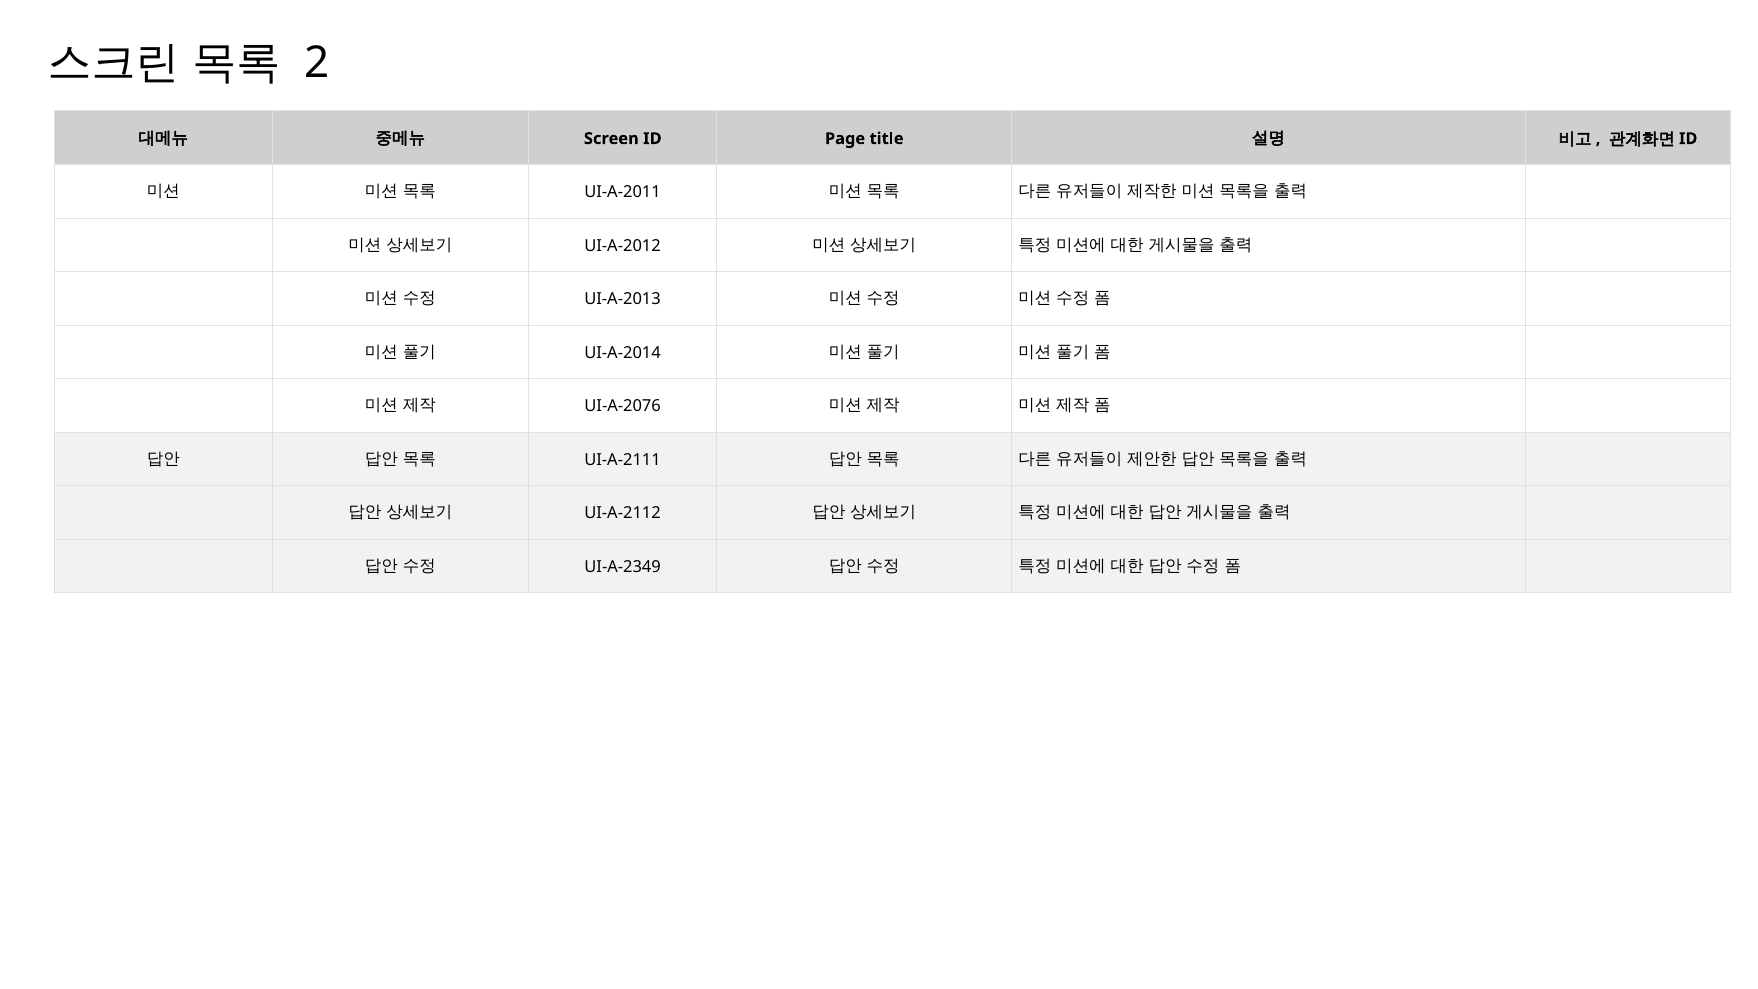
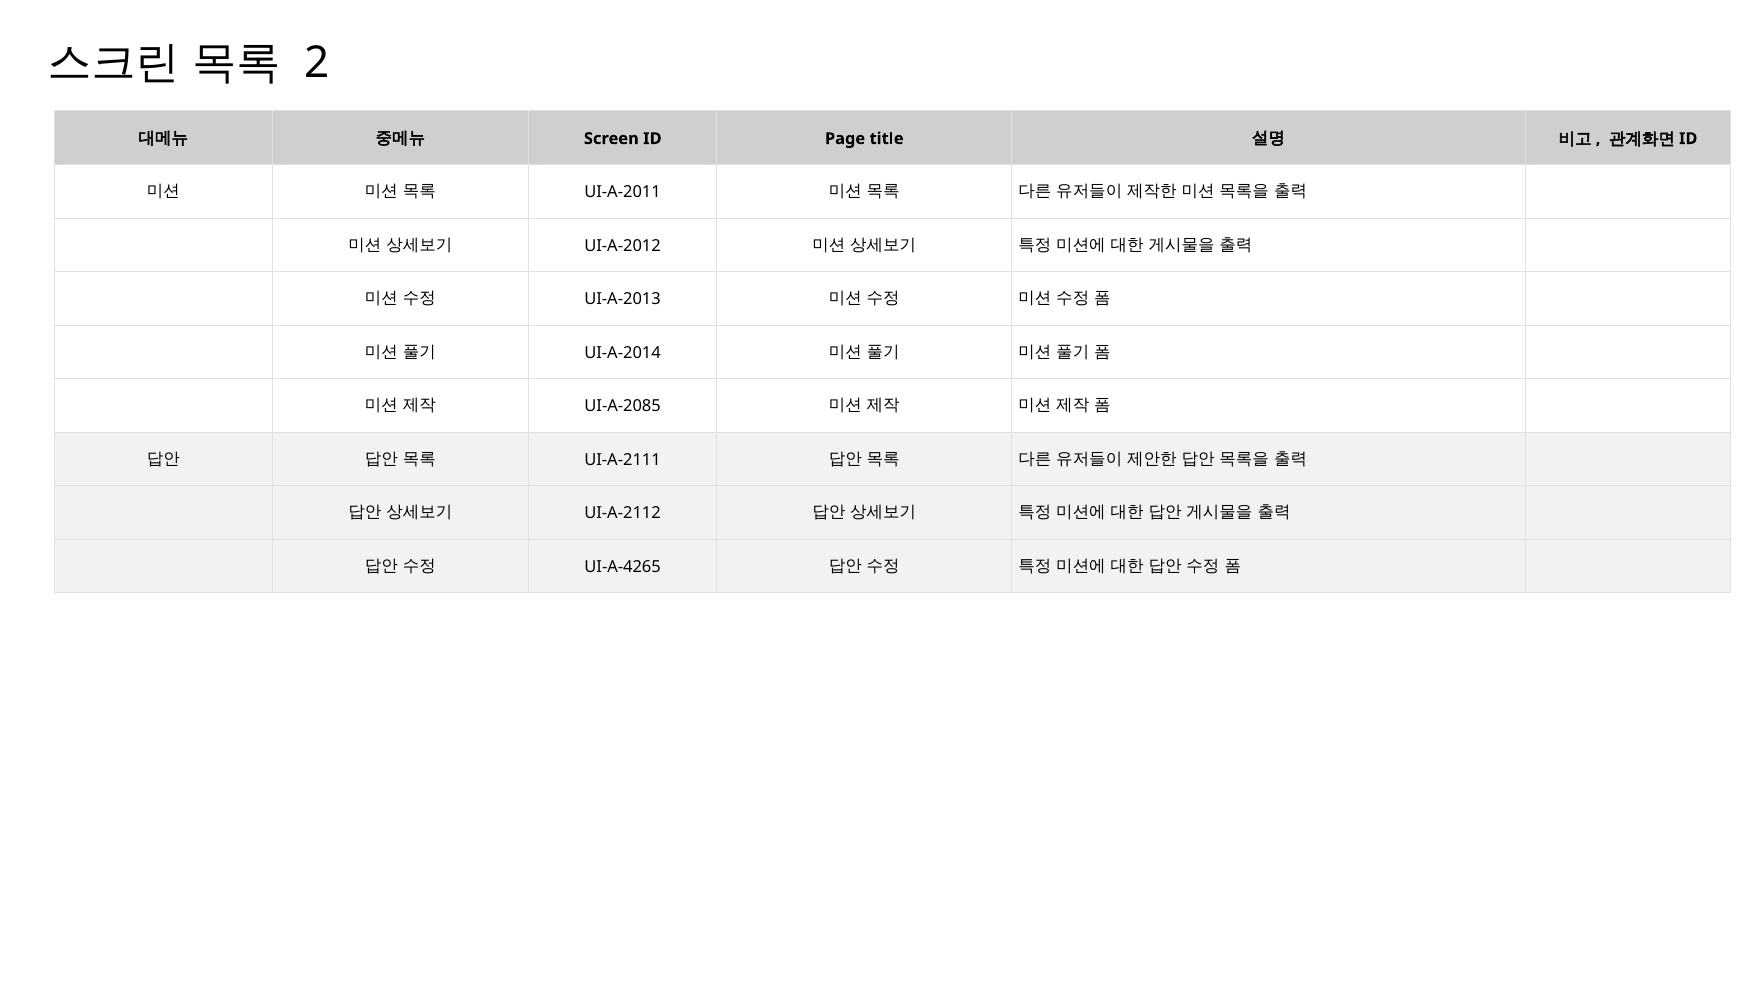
UI-A-2076: UI-A-2076 -> UI-A-2085 (623, 406)
UI-A-2349: UI-A-2349 -> UI-A-4265 (623, 567)
